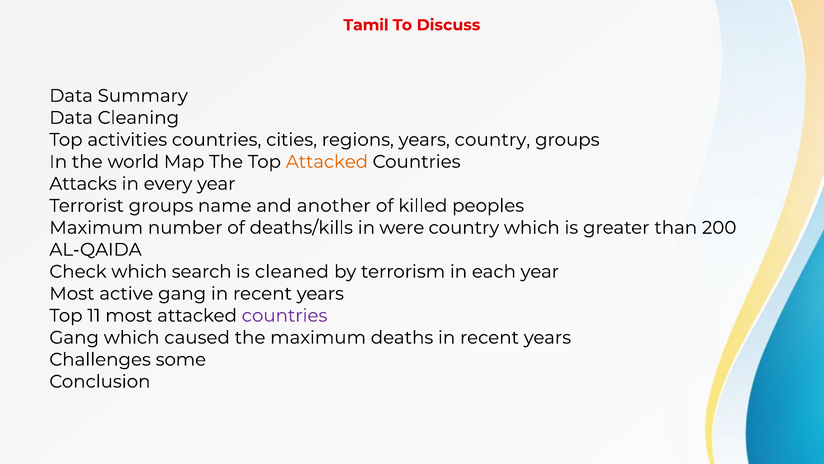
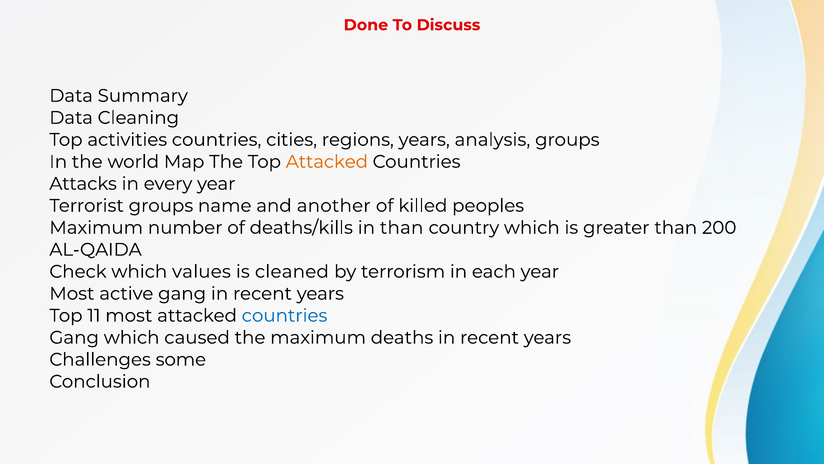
Tamil: Tamil -> Done (366, 25)
years country: country -> analysis (492, 140)
in were: were -> than (402, 227)
search: search -> values (201, 271)
countries colour: purple -> blue (285, 315)
